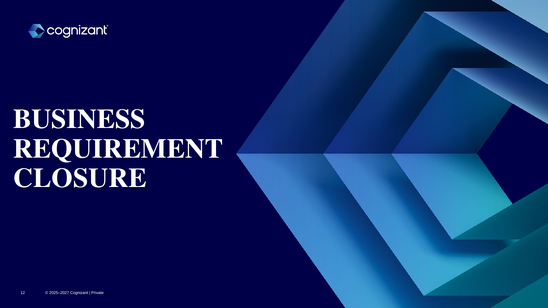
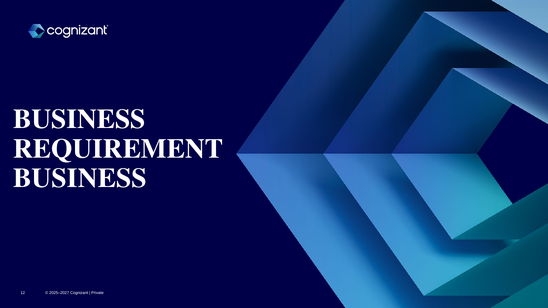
CLOSURE: CLOSURE -> BUSINESS (80, 178)
